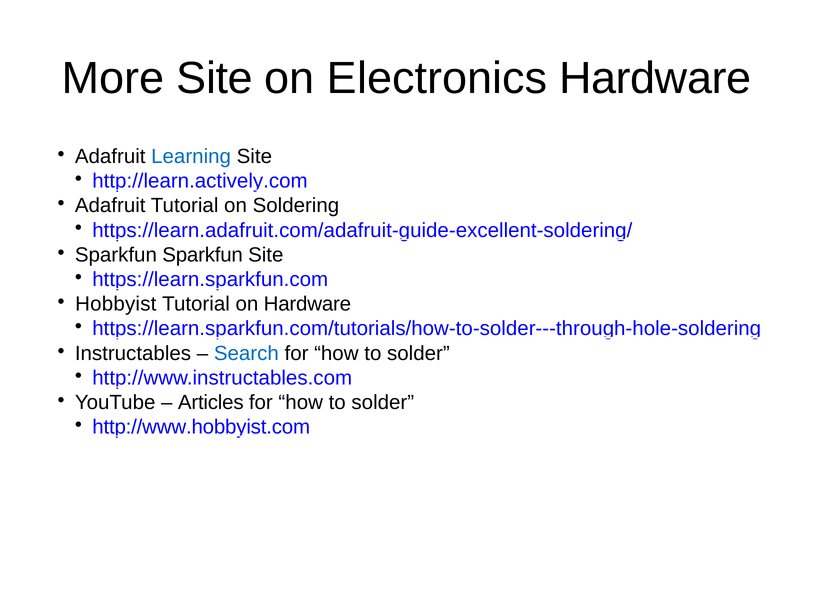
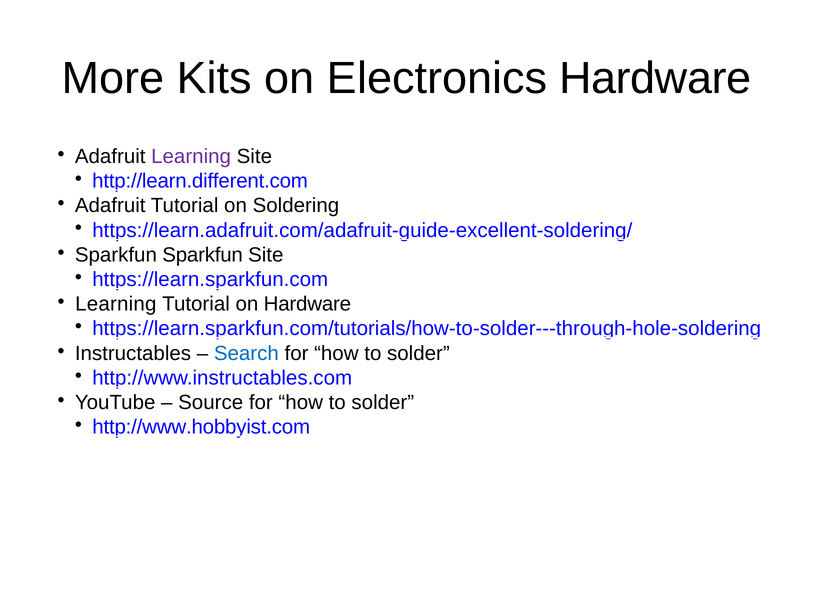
More Site: Site -> Kits (214, 78)
Learning colour: blue -> purple (191, 156)
http://learn.actively.com: http://learn.actively.com -> http://learn.different.com (200, 181)
Hobbyist: Hobbyist -> Learning (116, 304)
Articles: Articles -> Source (211, 402)
